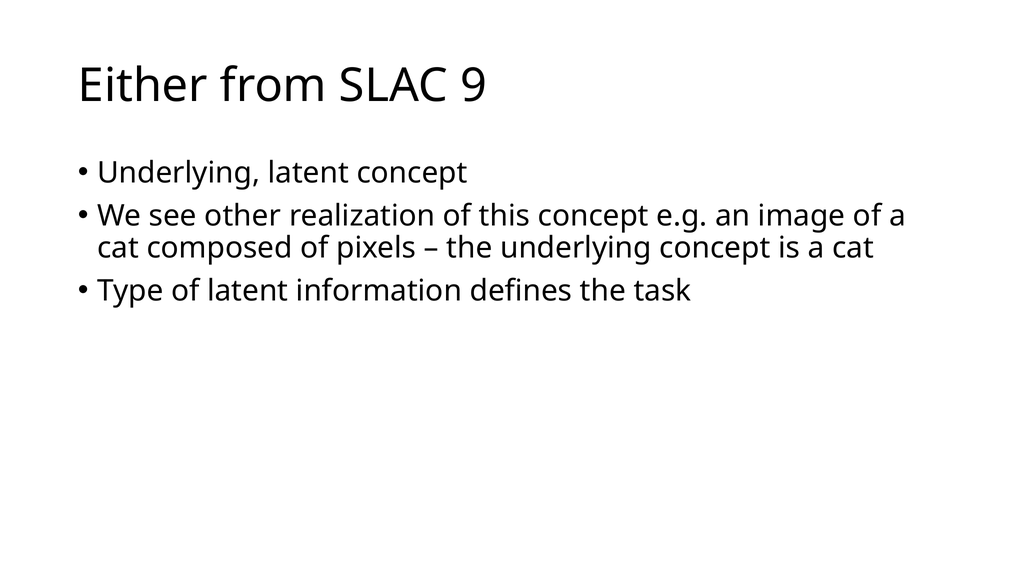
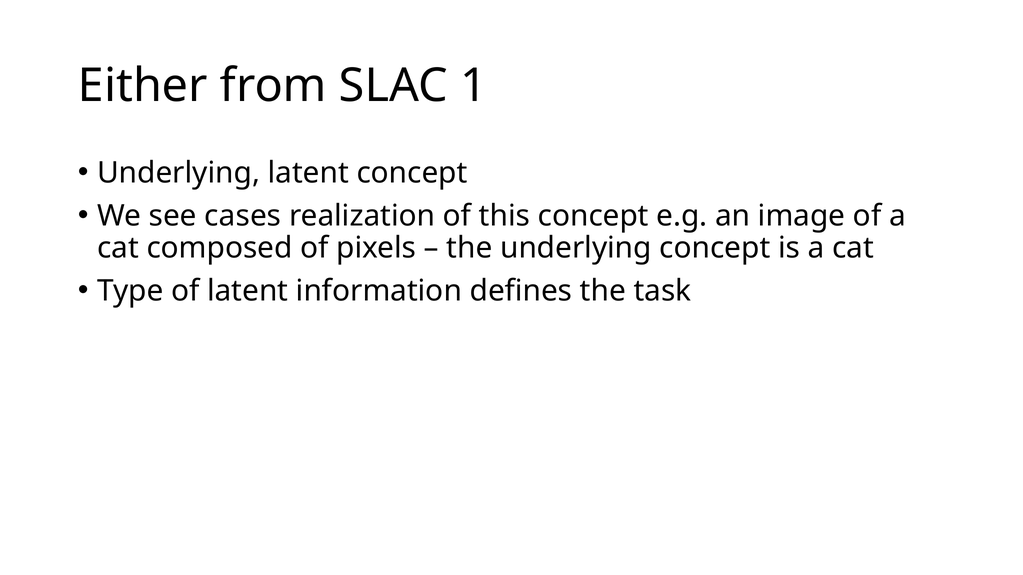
9: 9 -> 1 (473, 86)
other: other -> cases (243, 216)
